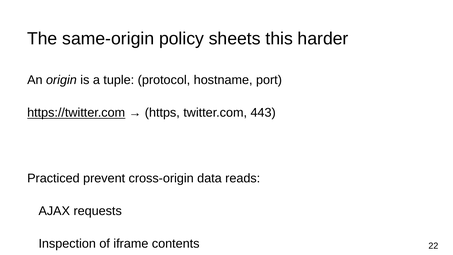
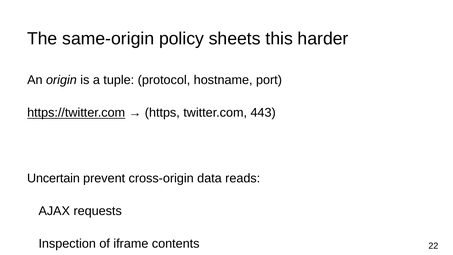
Practiced: Practiced -> Uncertain (53, 178)
